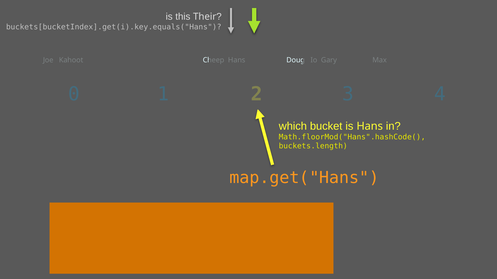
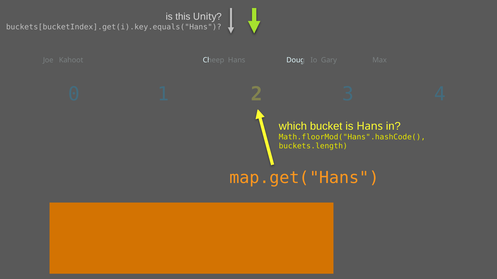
Their: Their -> Unity (205, 17)
